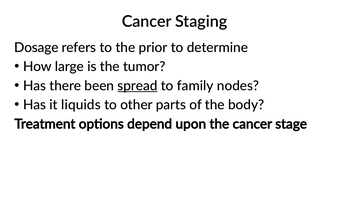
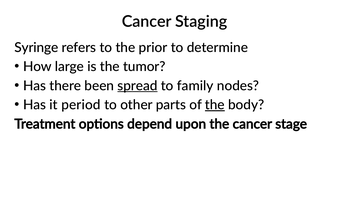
Dosage: Dosage -> Syringe (36, 48)
liquids: liquids -> period (81, 105)
the underline: none -> present (215, 105)
